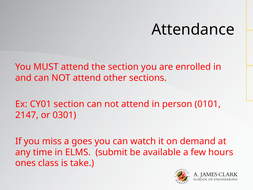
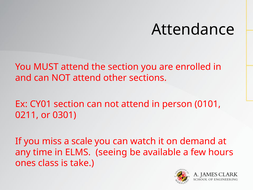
2147: 2147 -> 0211 (27, 115)
goes: goes -> scale (82, 141)
submit: submit -> seeing (111, 152)
